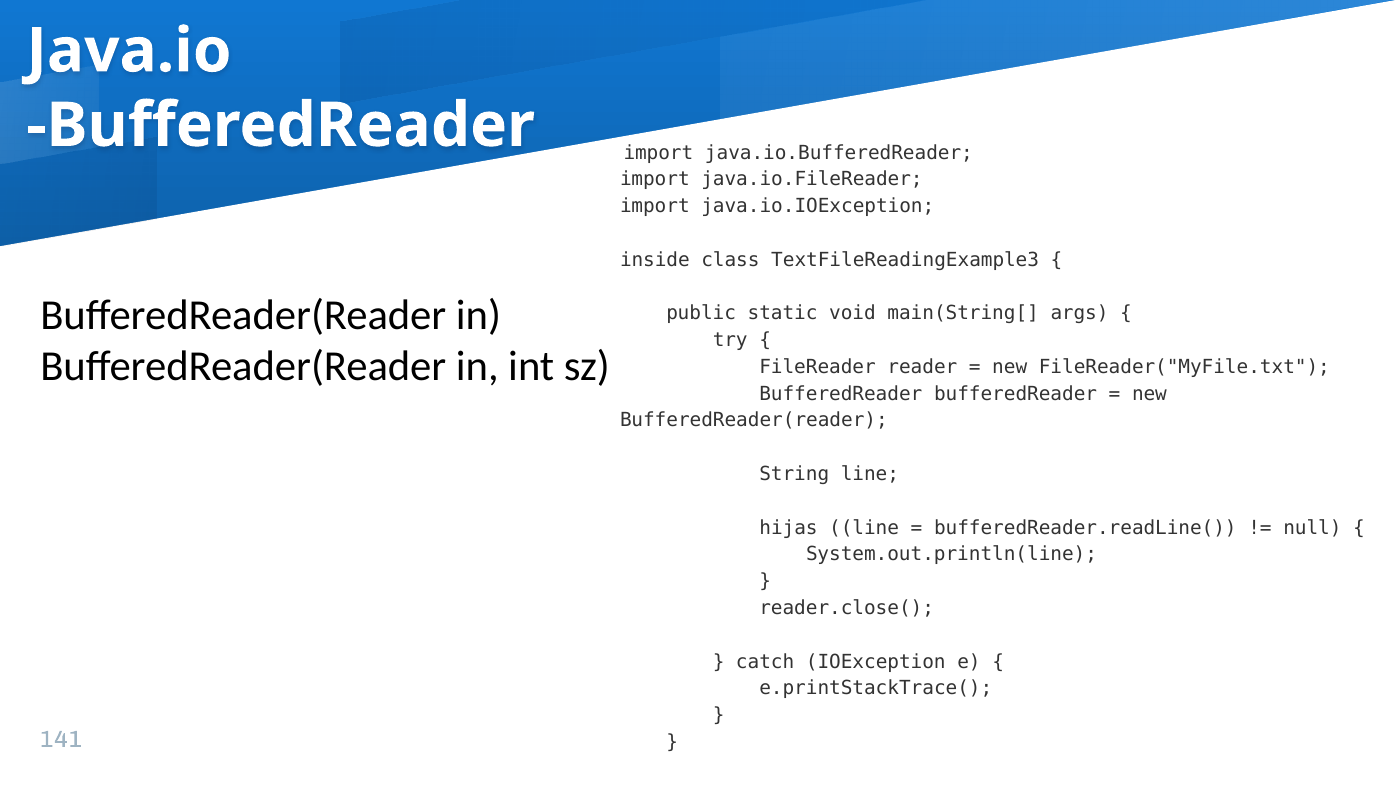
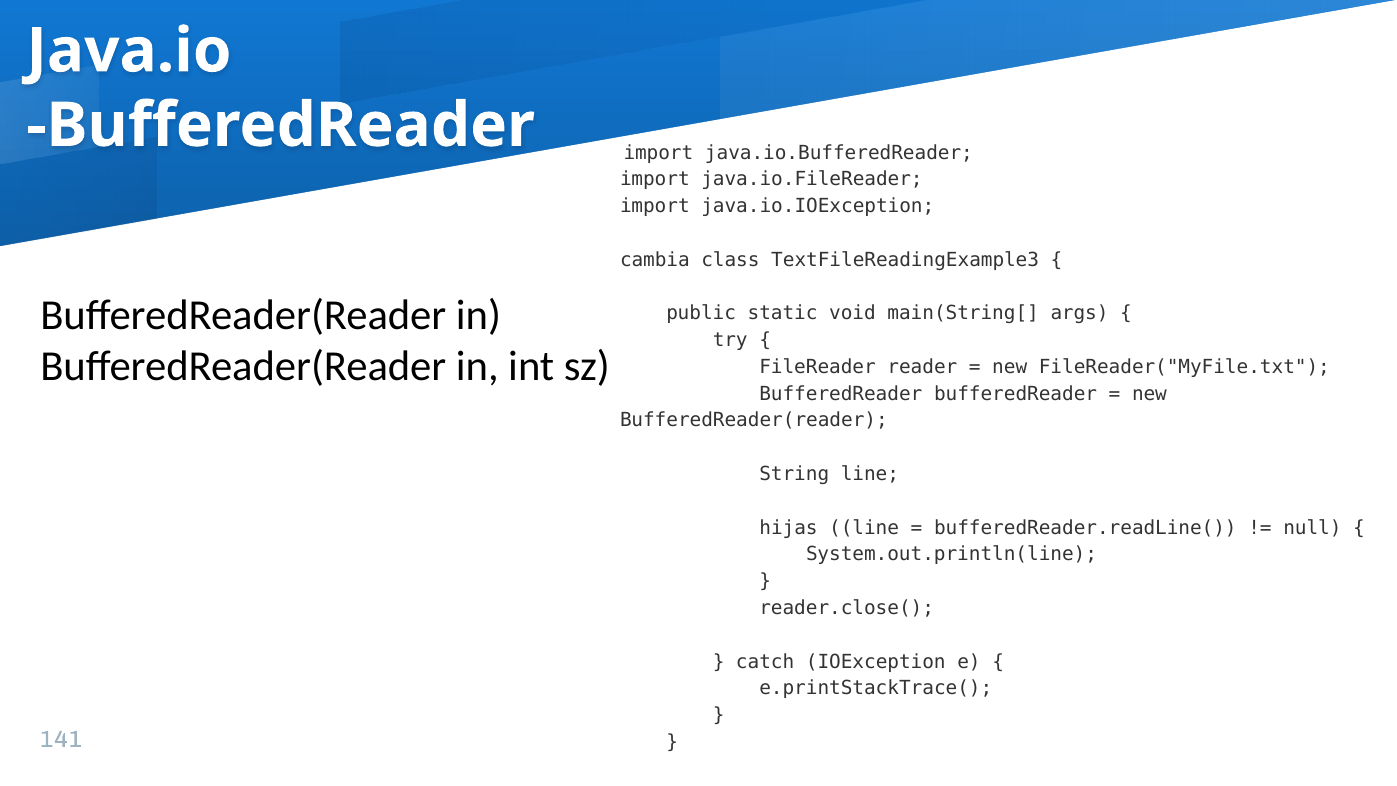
inside: inside -> cambia (655, 260)
